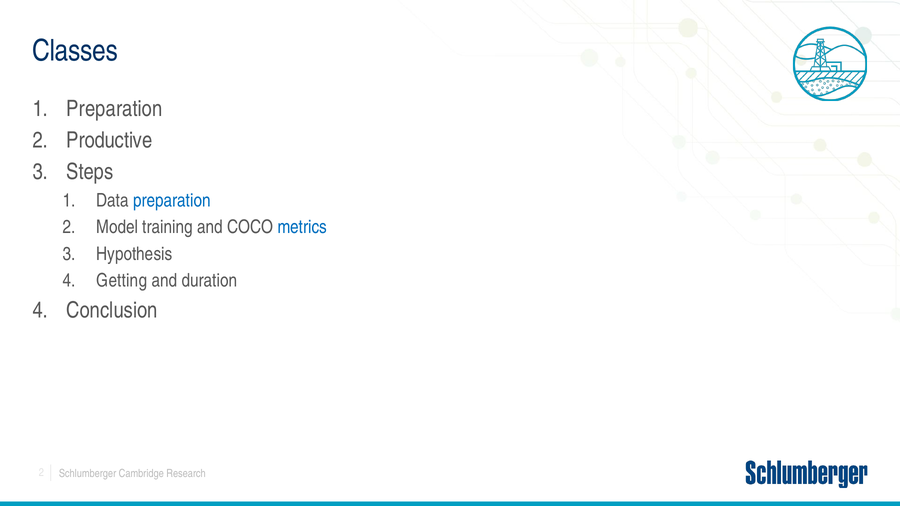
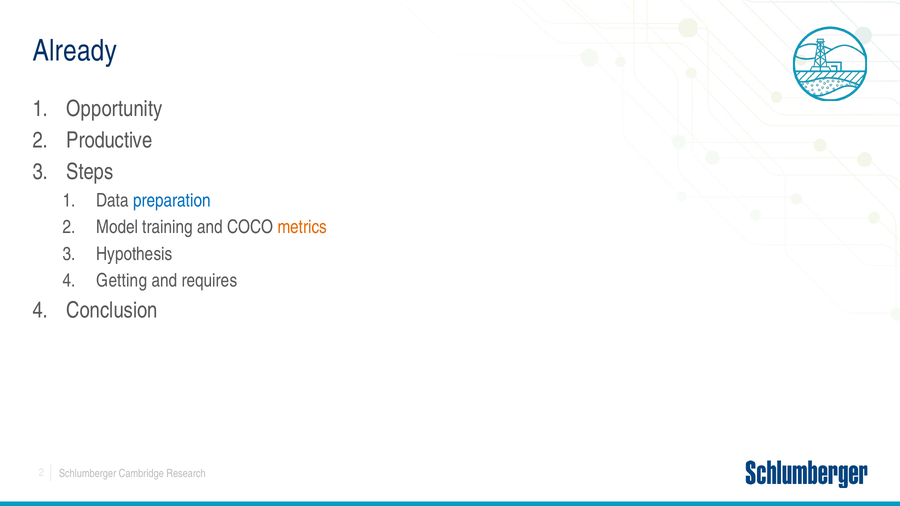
Classes: Classes -> Already (75, 51)
Preparation: Preparation -> Opportunity (114, 109)
metrics colour: blue -> orange (302, 227)
duration: duration -> requires (209, 281)
